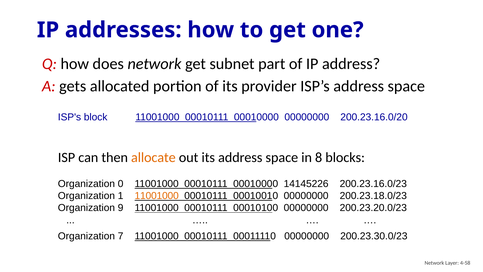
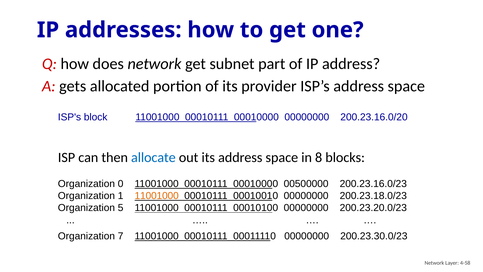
allocate colour: orange -> blue (153, 157)
14145226: 14145226 -> 00500000 (306, 184)
9: 9 -> 5 (121, 208)
